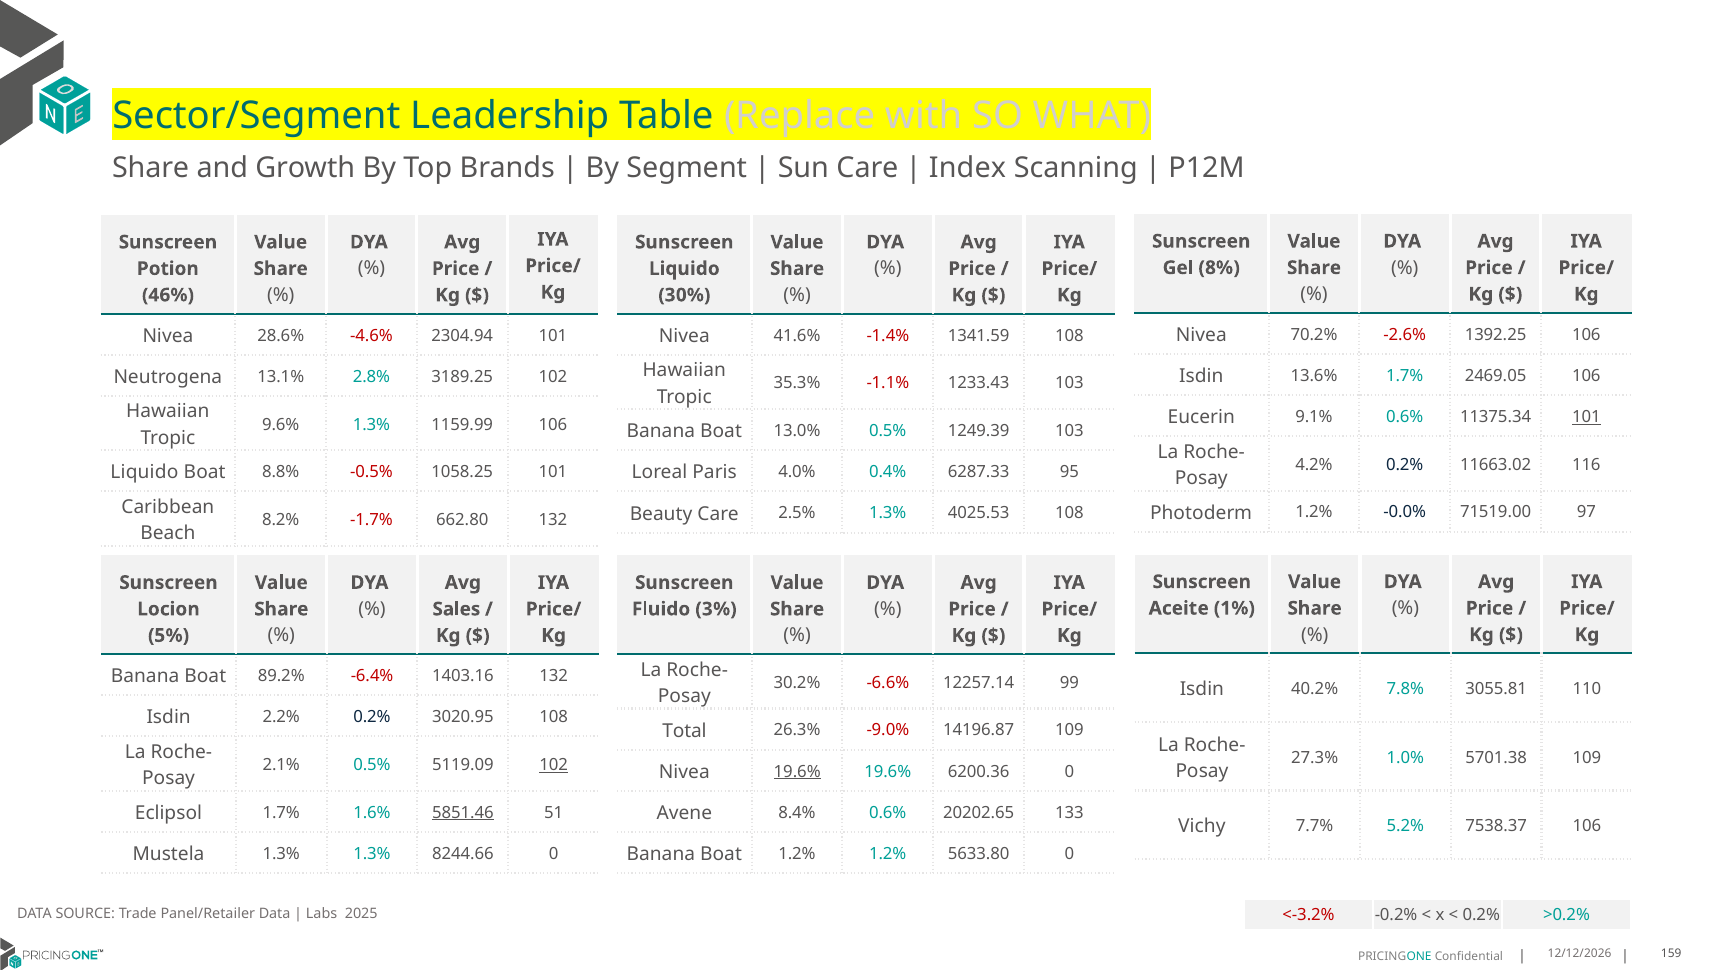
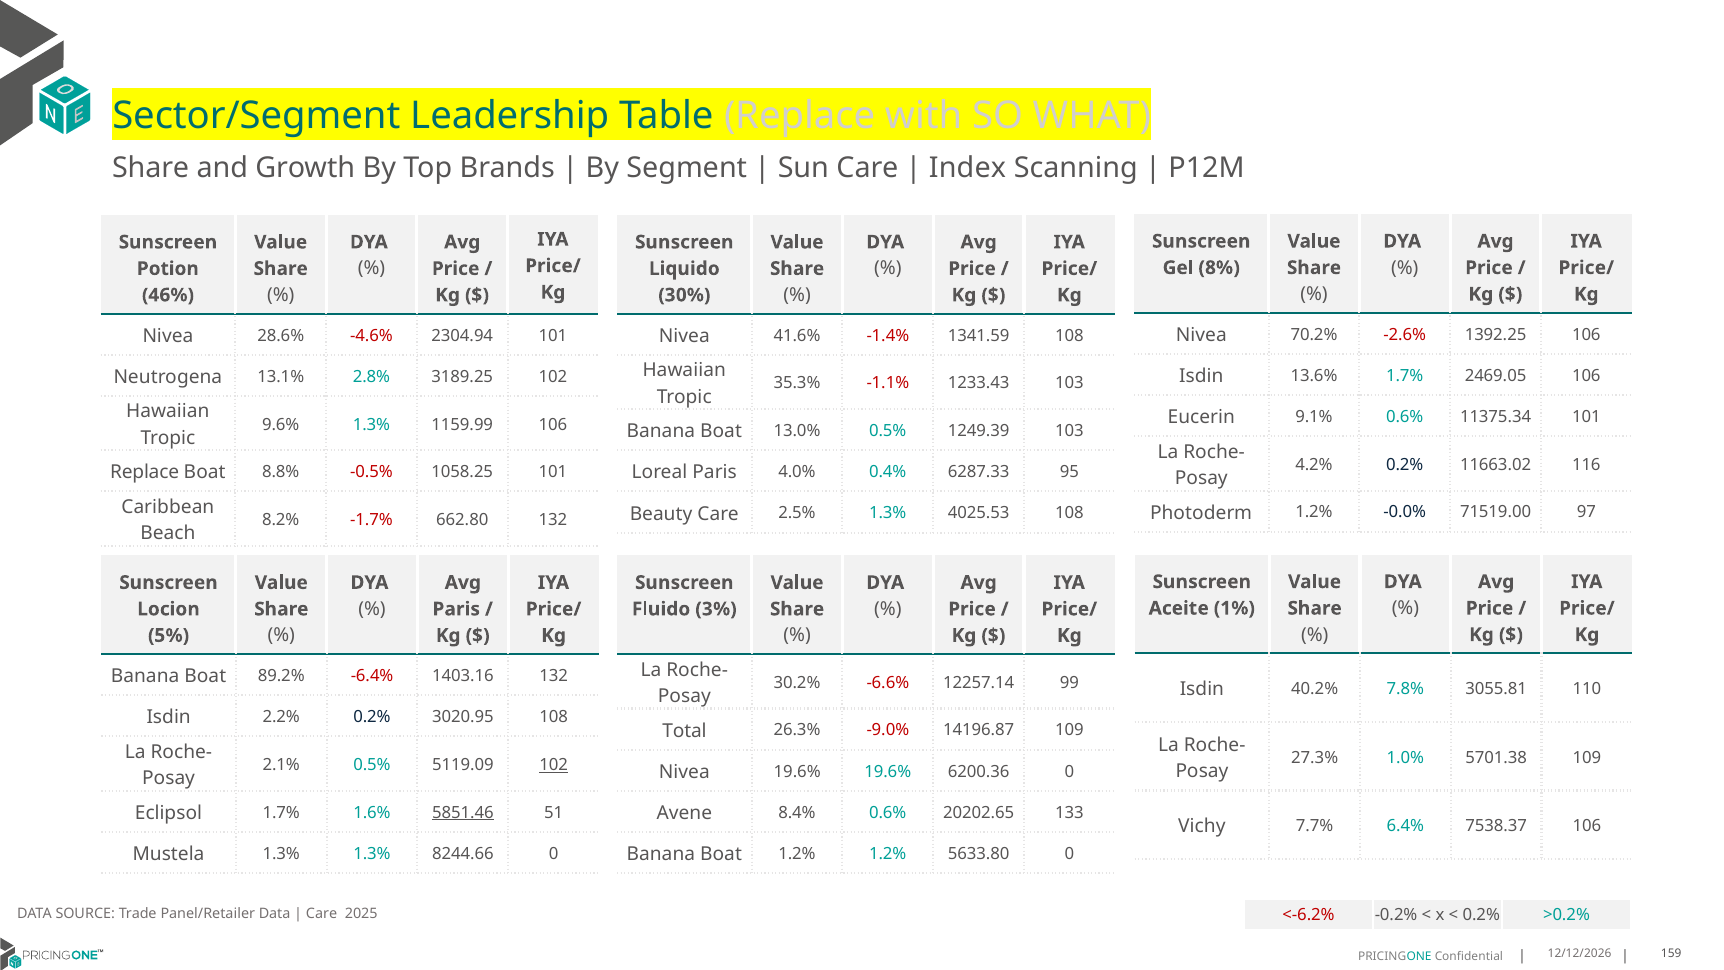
101 underline: present -> none (1586, 417)
Liquido: Liquido -> Replace (145, 473)
Sales: Sales -> Paris (456, 609)
19.6% underline: present -> none (797, 771)
5.2%: 5.2% -> 6.4% (1405, 826)
Labs: Labs -> Care (322, 913)
<-3.2%: <-3.2% -> <-6.2% (1309, 915)
